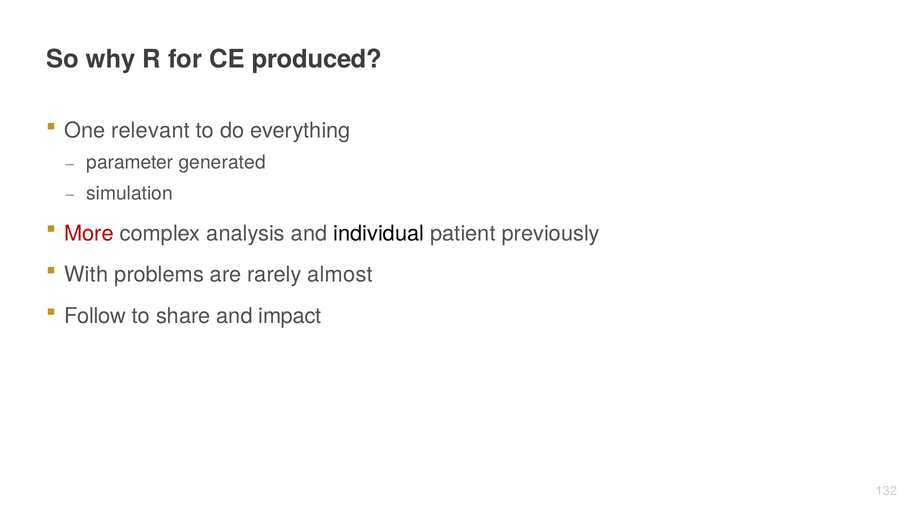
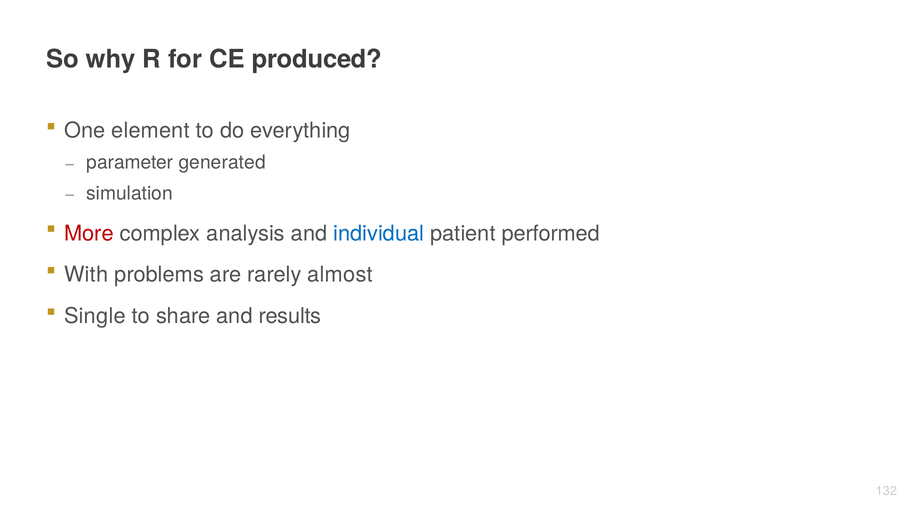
relevant: relevant -> element (151, 131)
individual colour: black -> blue (379, 234)
previously: previously -> performed (551, 234)
Follow: Follow -> Single (95, 317)
impact: impact -> results (290, 317)
